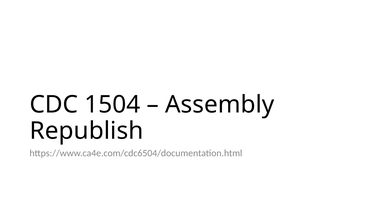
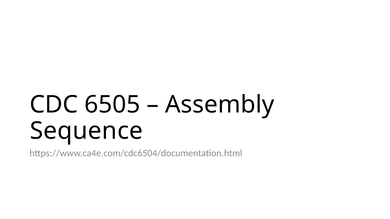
1504: 1504 -> 6505 (112, 105)
Republish: Republish -> Sequence (86, 131)
